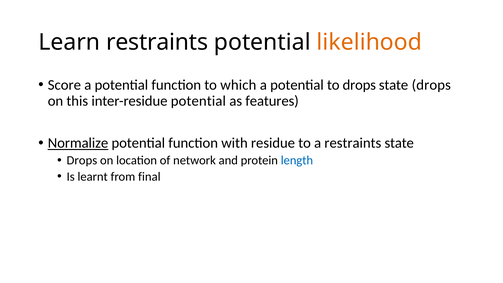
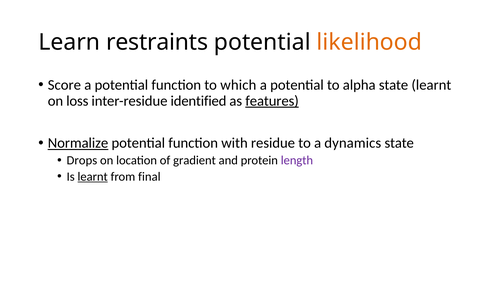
to drops: drops -> alpha (359, 85)
state drops: drops -> learnt (431, 85)
this: this -> loss (77, 101)
inter-residue potential: potential -> identified (198, 101)
features underline: none -> present (272, 101)
a restraints: restraints -> dynamics (353, 143)
network: network -> gradient (194, 160)
length colour: blue -> purple (297, 160)
learnt underline: none -> present (93, 177)
